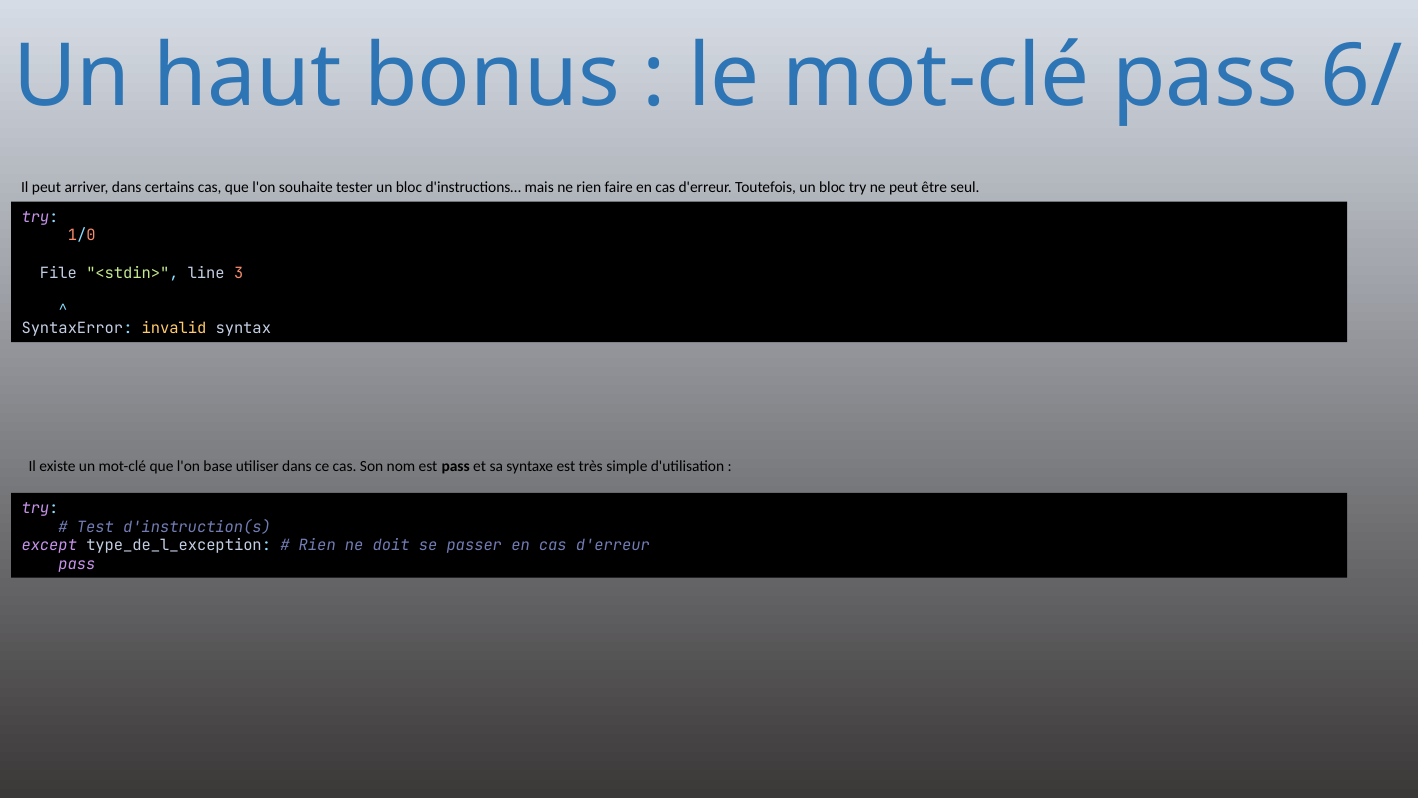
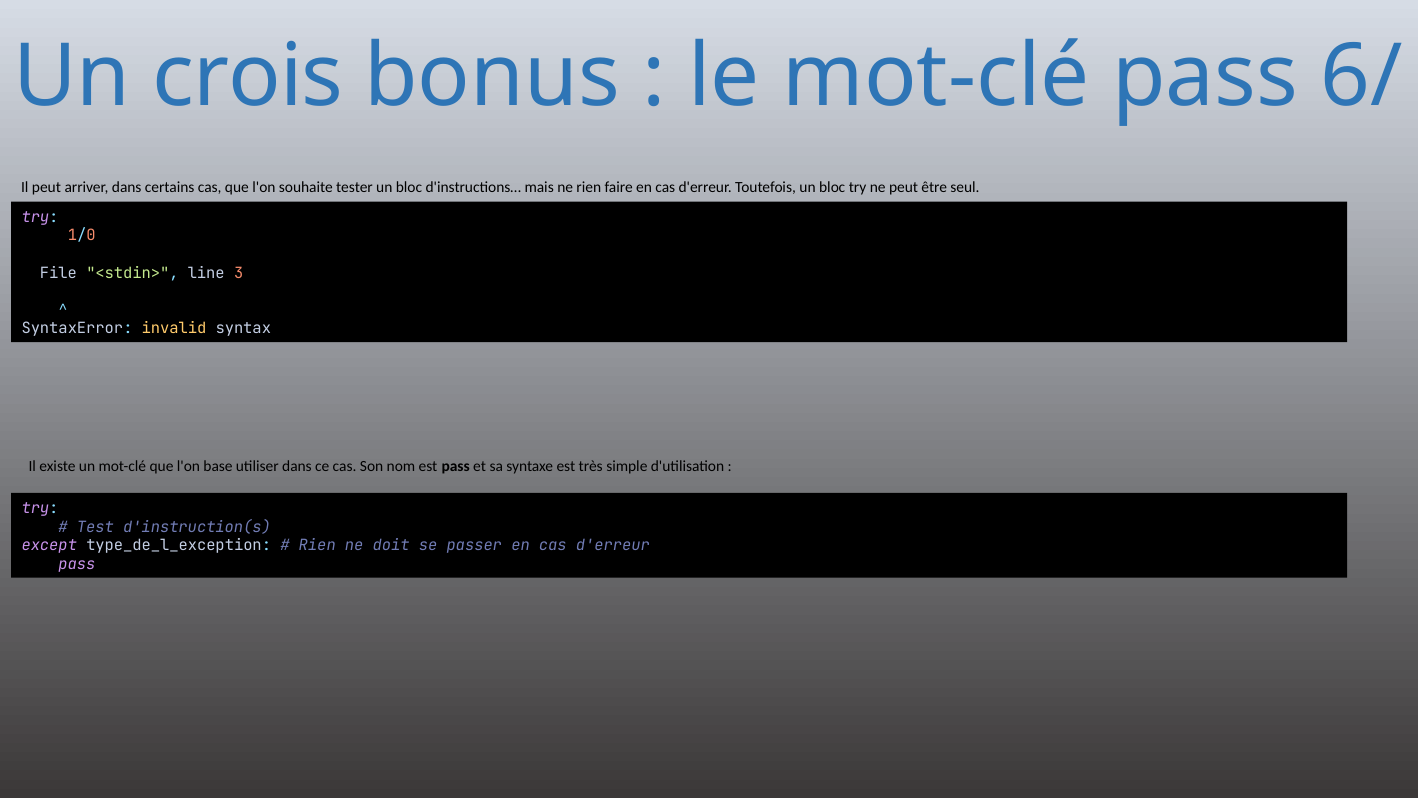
haut: haut -> crois (248, 77)
